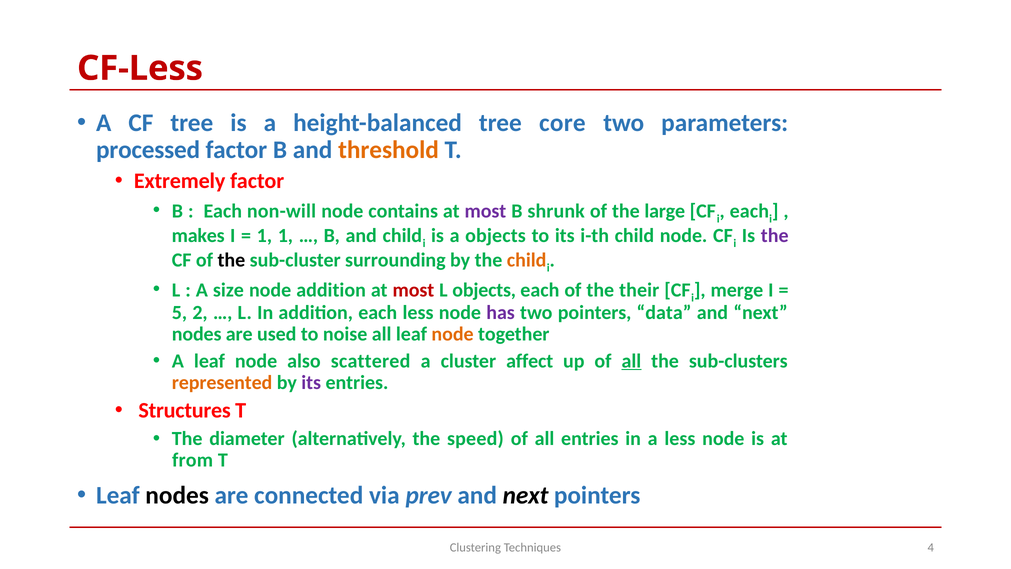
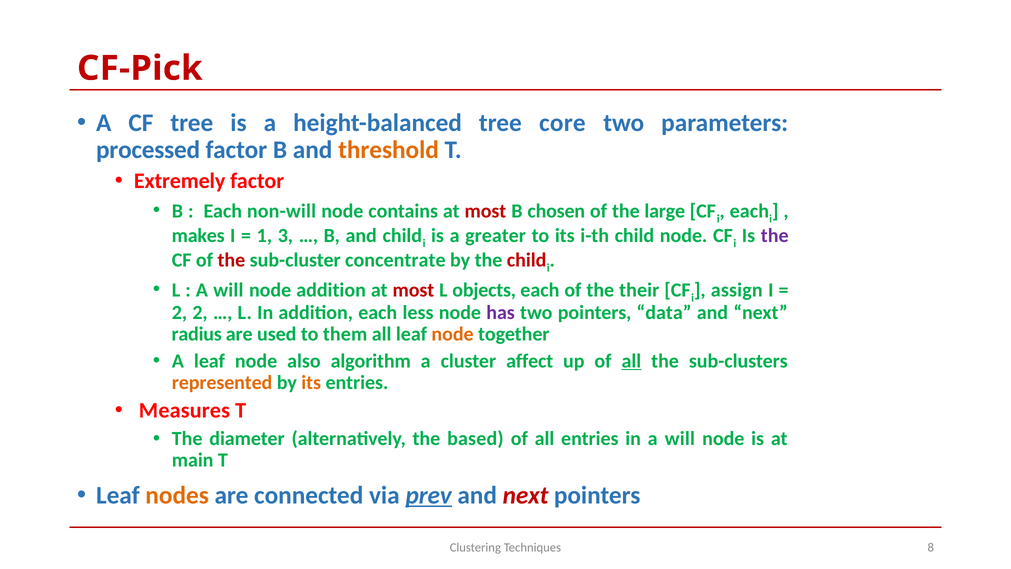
CF-Less: CF-Less -> CF-Pick (140, 68)
most colour: purple -> red (485, 211)
shrunk: shrunk -> chosen (556, 211)
1 1: 1 -> 3 (285, 236)
a objects: objects -> greater (496, 236)
the colour: black -> red (231, 260)
surrounding: surrounding -> concentrate (395, 260)
child colour: orange -> red (527, 260)
size: size -> will (228, 290)
merge: merge -> assign (737, 290)
5: 5 -> 2 (179, 312)
nodes: nodes -> radius (197, 334)
noise: noise -> them (345, 334)
scattered: scattered -> algorithm (371, 361)
its colour: purple -> orange (311, 382)
Structures: Structures -> Measures (184, 410)
speed: speed -> based (475, 438)
in a less: less -> will (680, 438)
from: from -> main (193, 460)
nodes colour: black -> orange (177, 495)
prev underline: none -> present (429, 495)
next colour: black -> red (526, 495)
4: 4 -> 8 (931, 547)
